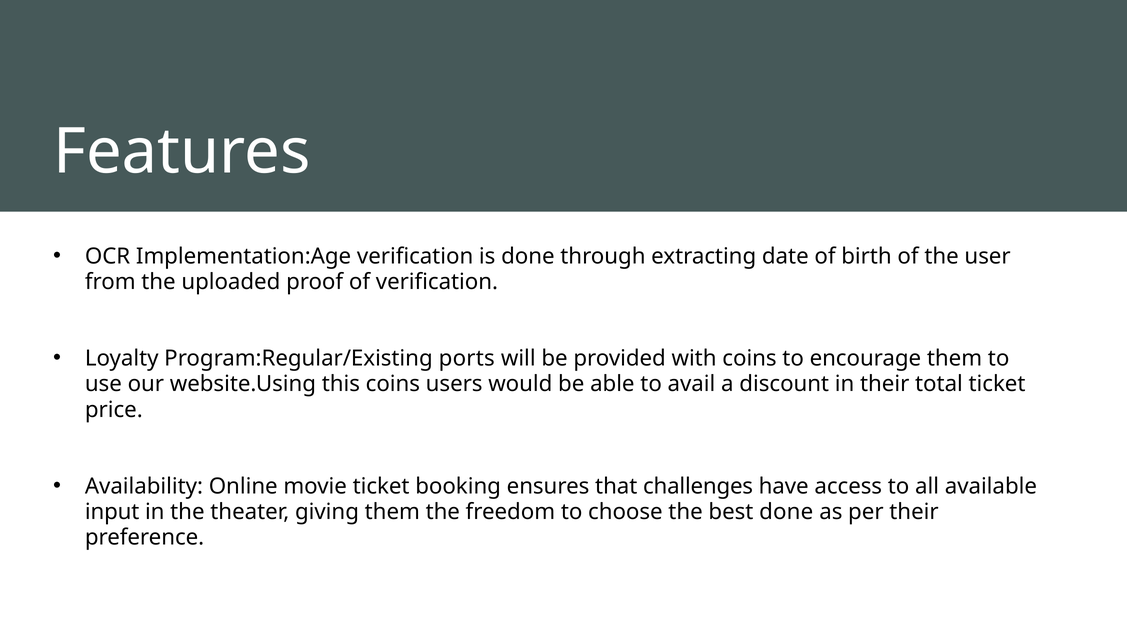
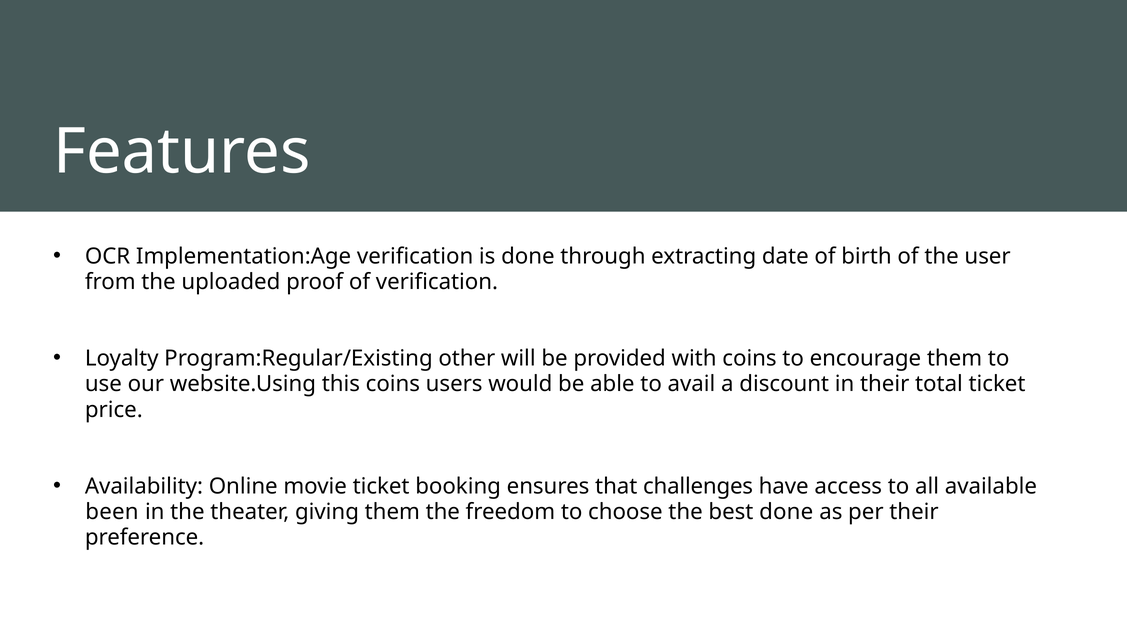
ports: ports -> other (467, 358)
input: input -> been (112, 512)
